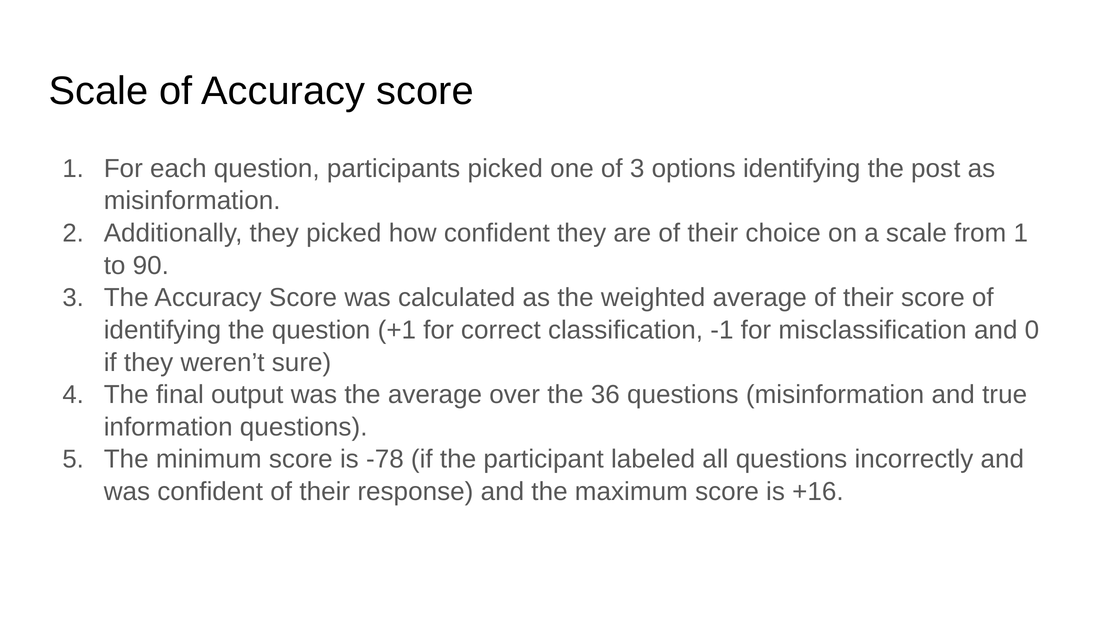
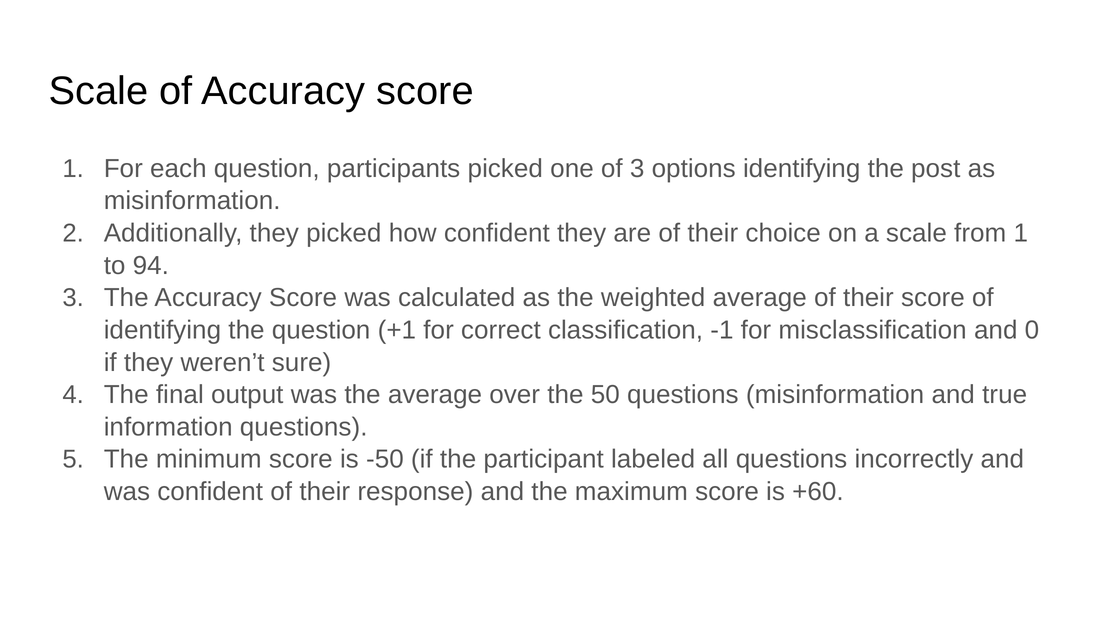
90: 90 -> 94 (151, 266)
36: 36 -> 50 (605, 395)
-78: -78 -> -50 (385, 460)
+16: +16 -> +60 (818, 492)
